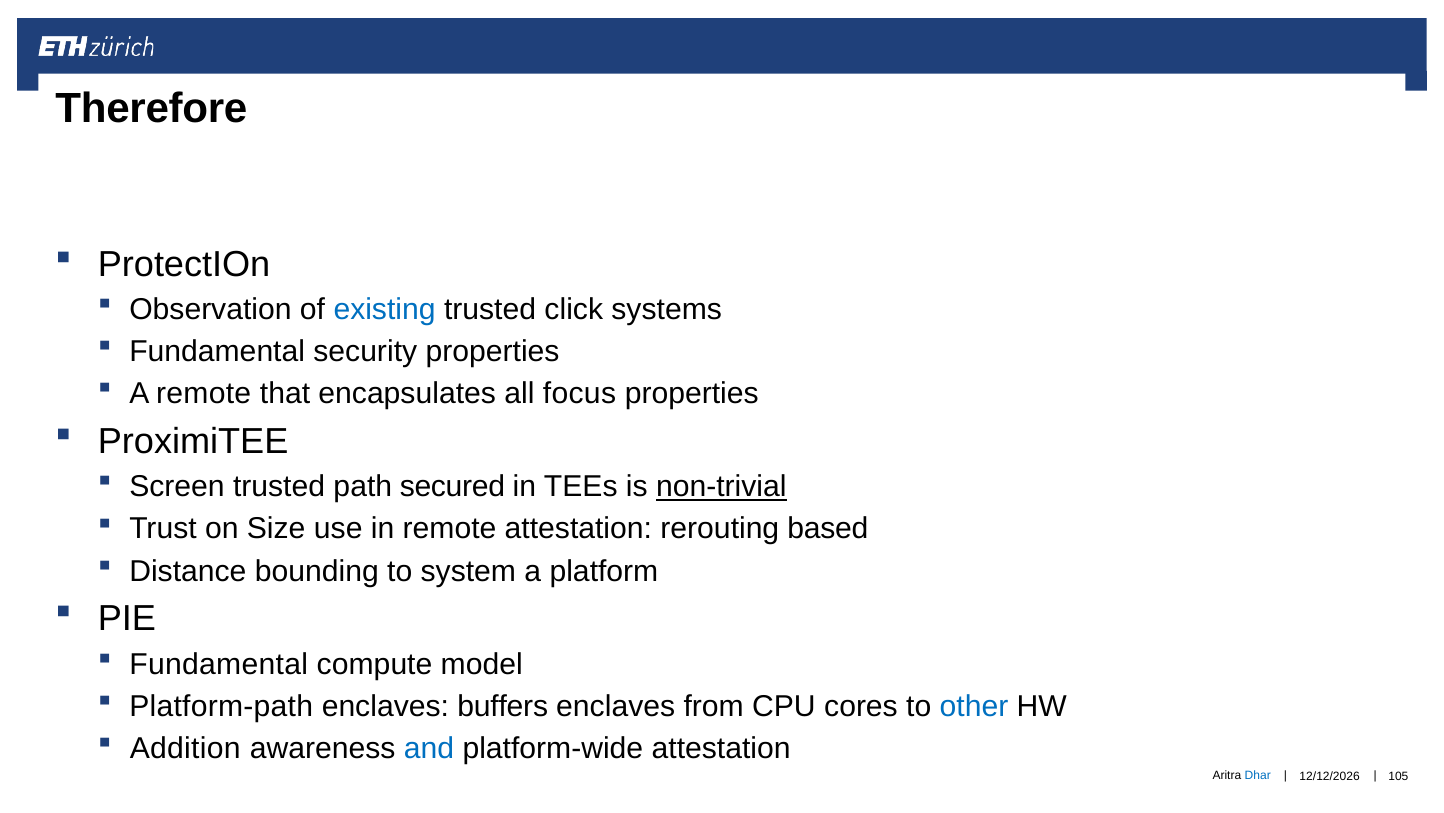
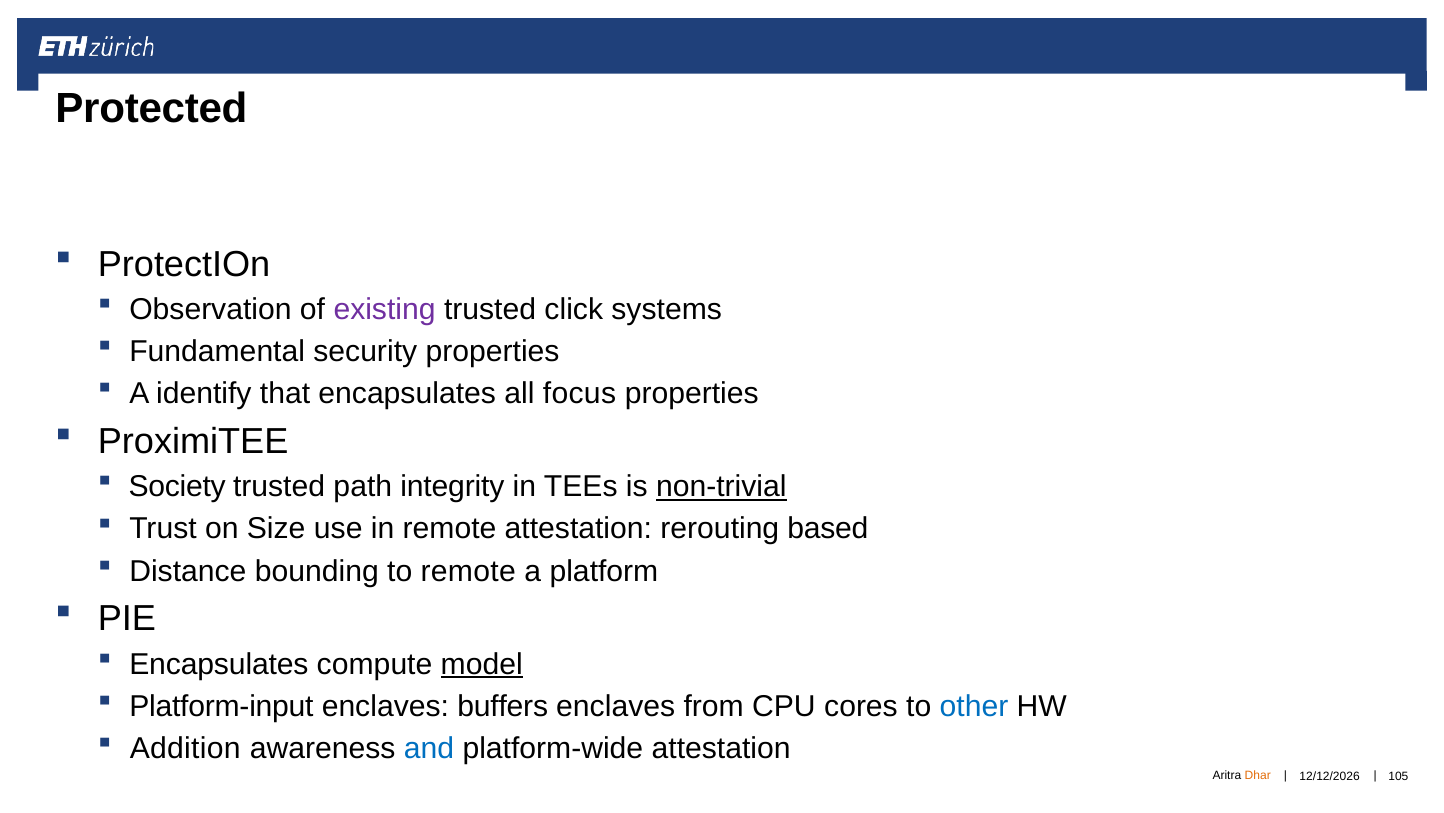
Therefore: Therefore -> Protected (151, 108)
existing colour: blue -> purple (385, 309)
A remote: remote -> identify (204, 394)
Screen: Screen -> Society (177, 487)
secured: secured -> integrity (452, 487)
to system: system -> remote (468, 571)
Fundamental: Fundamental -> Encapsulates (219, 664)
model underline: none -> present (482, 664)
Platform-path: Platform-path -> Platform-input (221, 706)
Dhar colour: blue -> orange (1258, 776)
